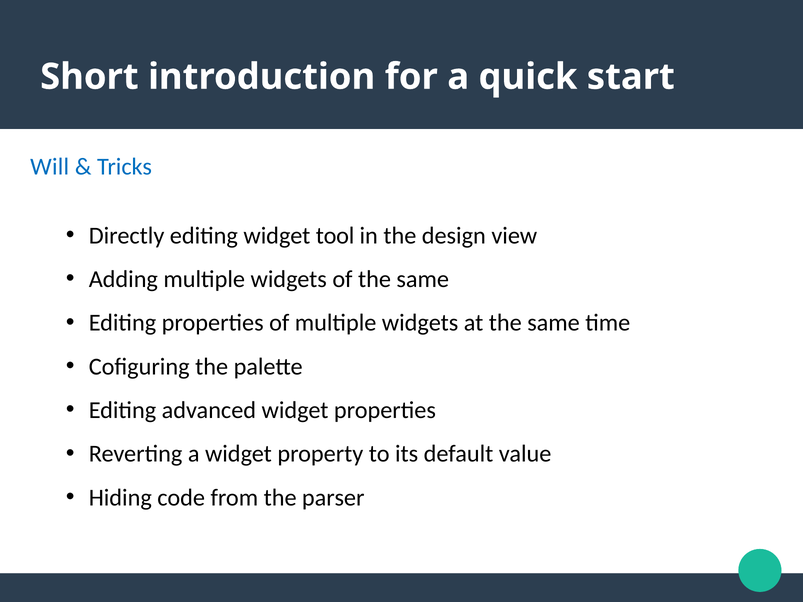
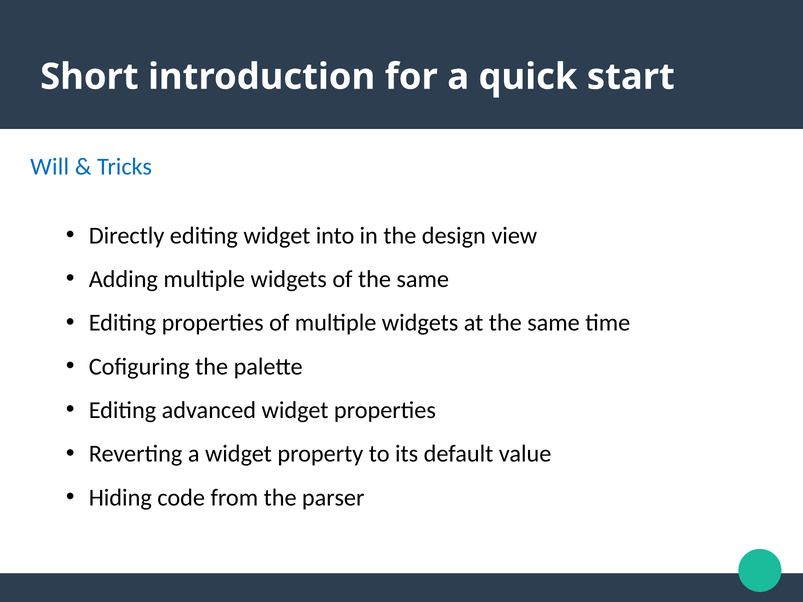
tool: tool -> into (335, 236)
